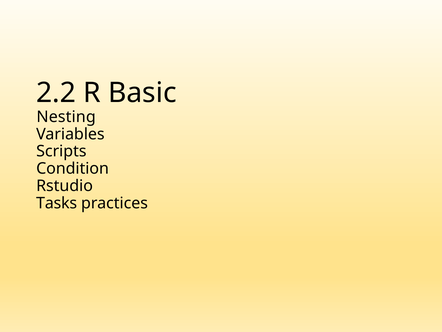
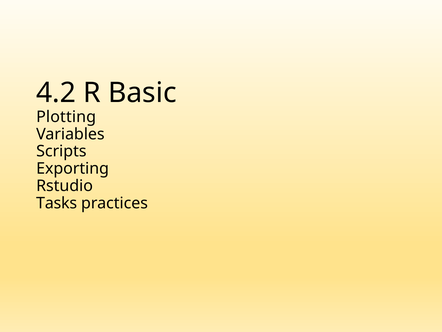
2.2: 2.2 -> 4.2 (56, 93)
Nesting: Nesting -> Plotting (66, 117)
Condition: Condition -> Exporting (73, 168)
